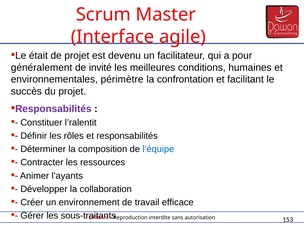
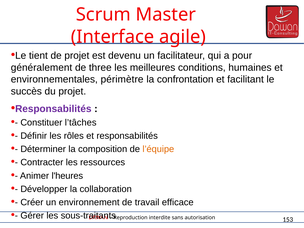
était: était -> tient (38, 56)
invité: invité -> three (100, 67)
l’ralentit: l’ralentit -> l’tâches (81, 122)
l’équipe colour: blue -> orange (158, 149)
l'ayants: l'ayants -> l'heures (67, 176)
